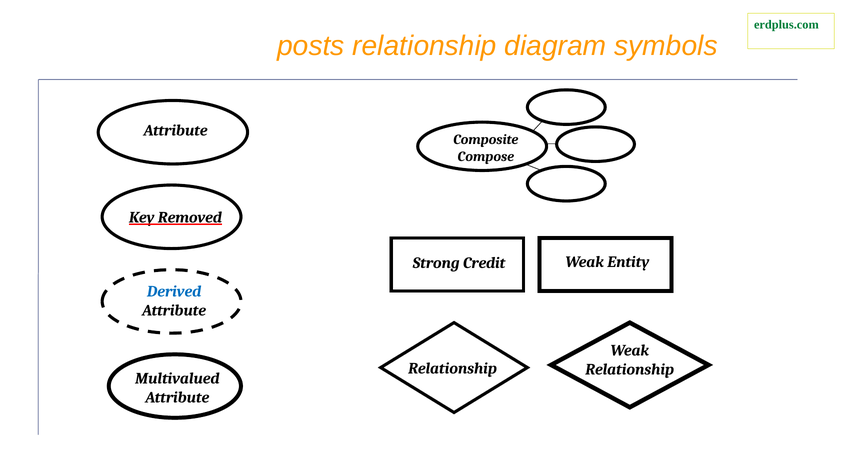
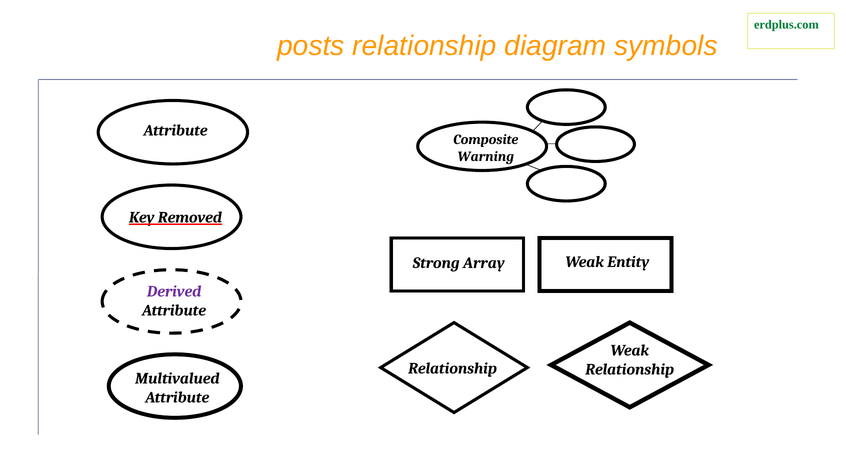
Compose: Compose -> Warning (486, 156)
Credit: Credit -> Array (484, 263)
Derived colour: blue -> purple (174, 291)
